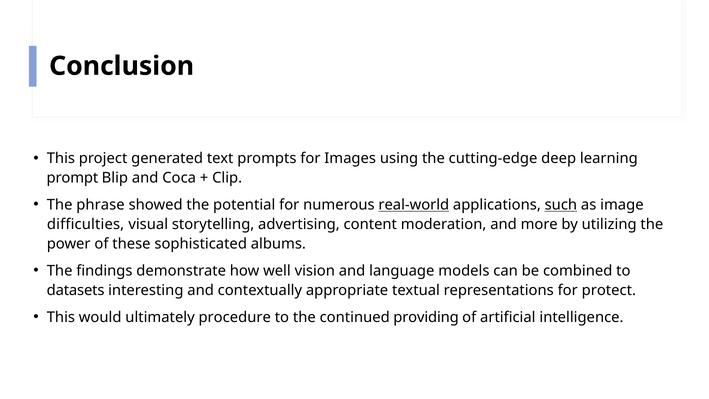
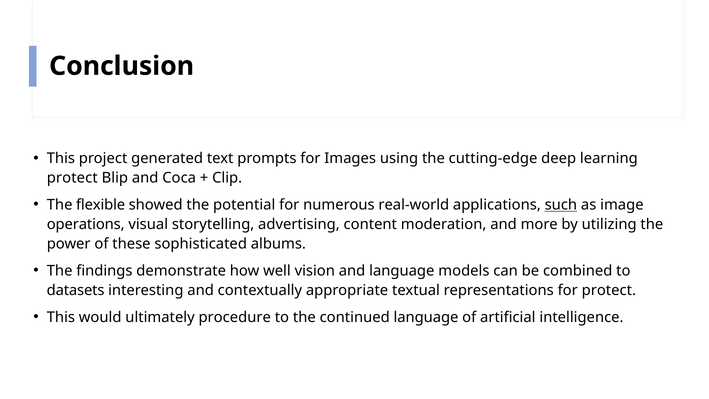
prompt: prompt -> protect (72, 178)
phrase: phrase -> flexible (101, 205)
real-world underline: present -> none (414, 205)
difficulties: difficulties -> operations (86, 224)
continued providing: providing -> language (426, 317)
